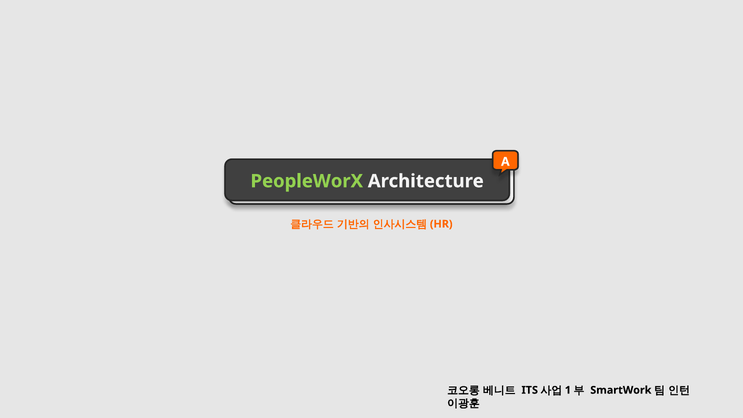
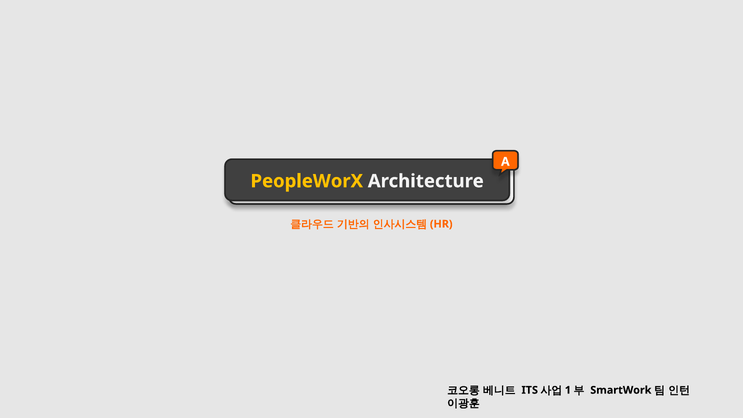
PeopleWorX colour: light green -> yellow (307, 181)
